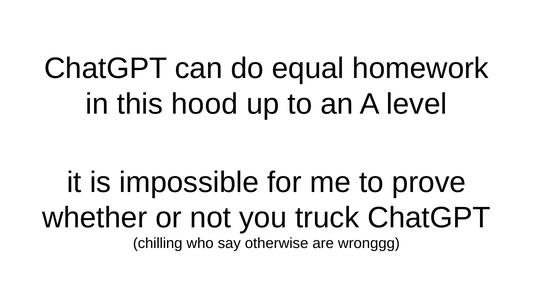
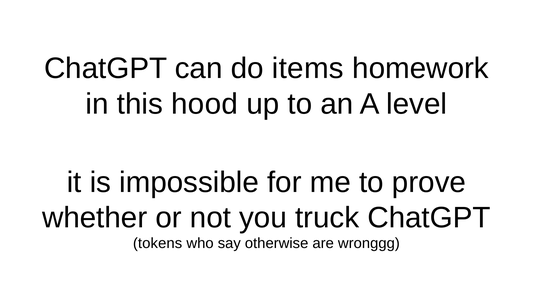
equal: equal -> items (308, 68)
chilling: chilling -> tokens (158, 243)
